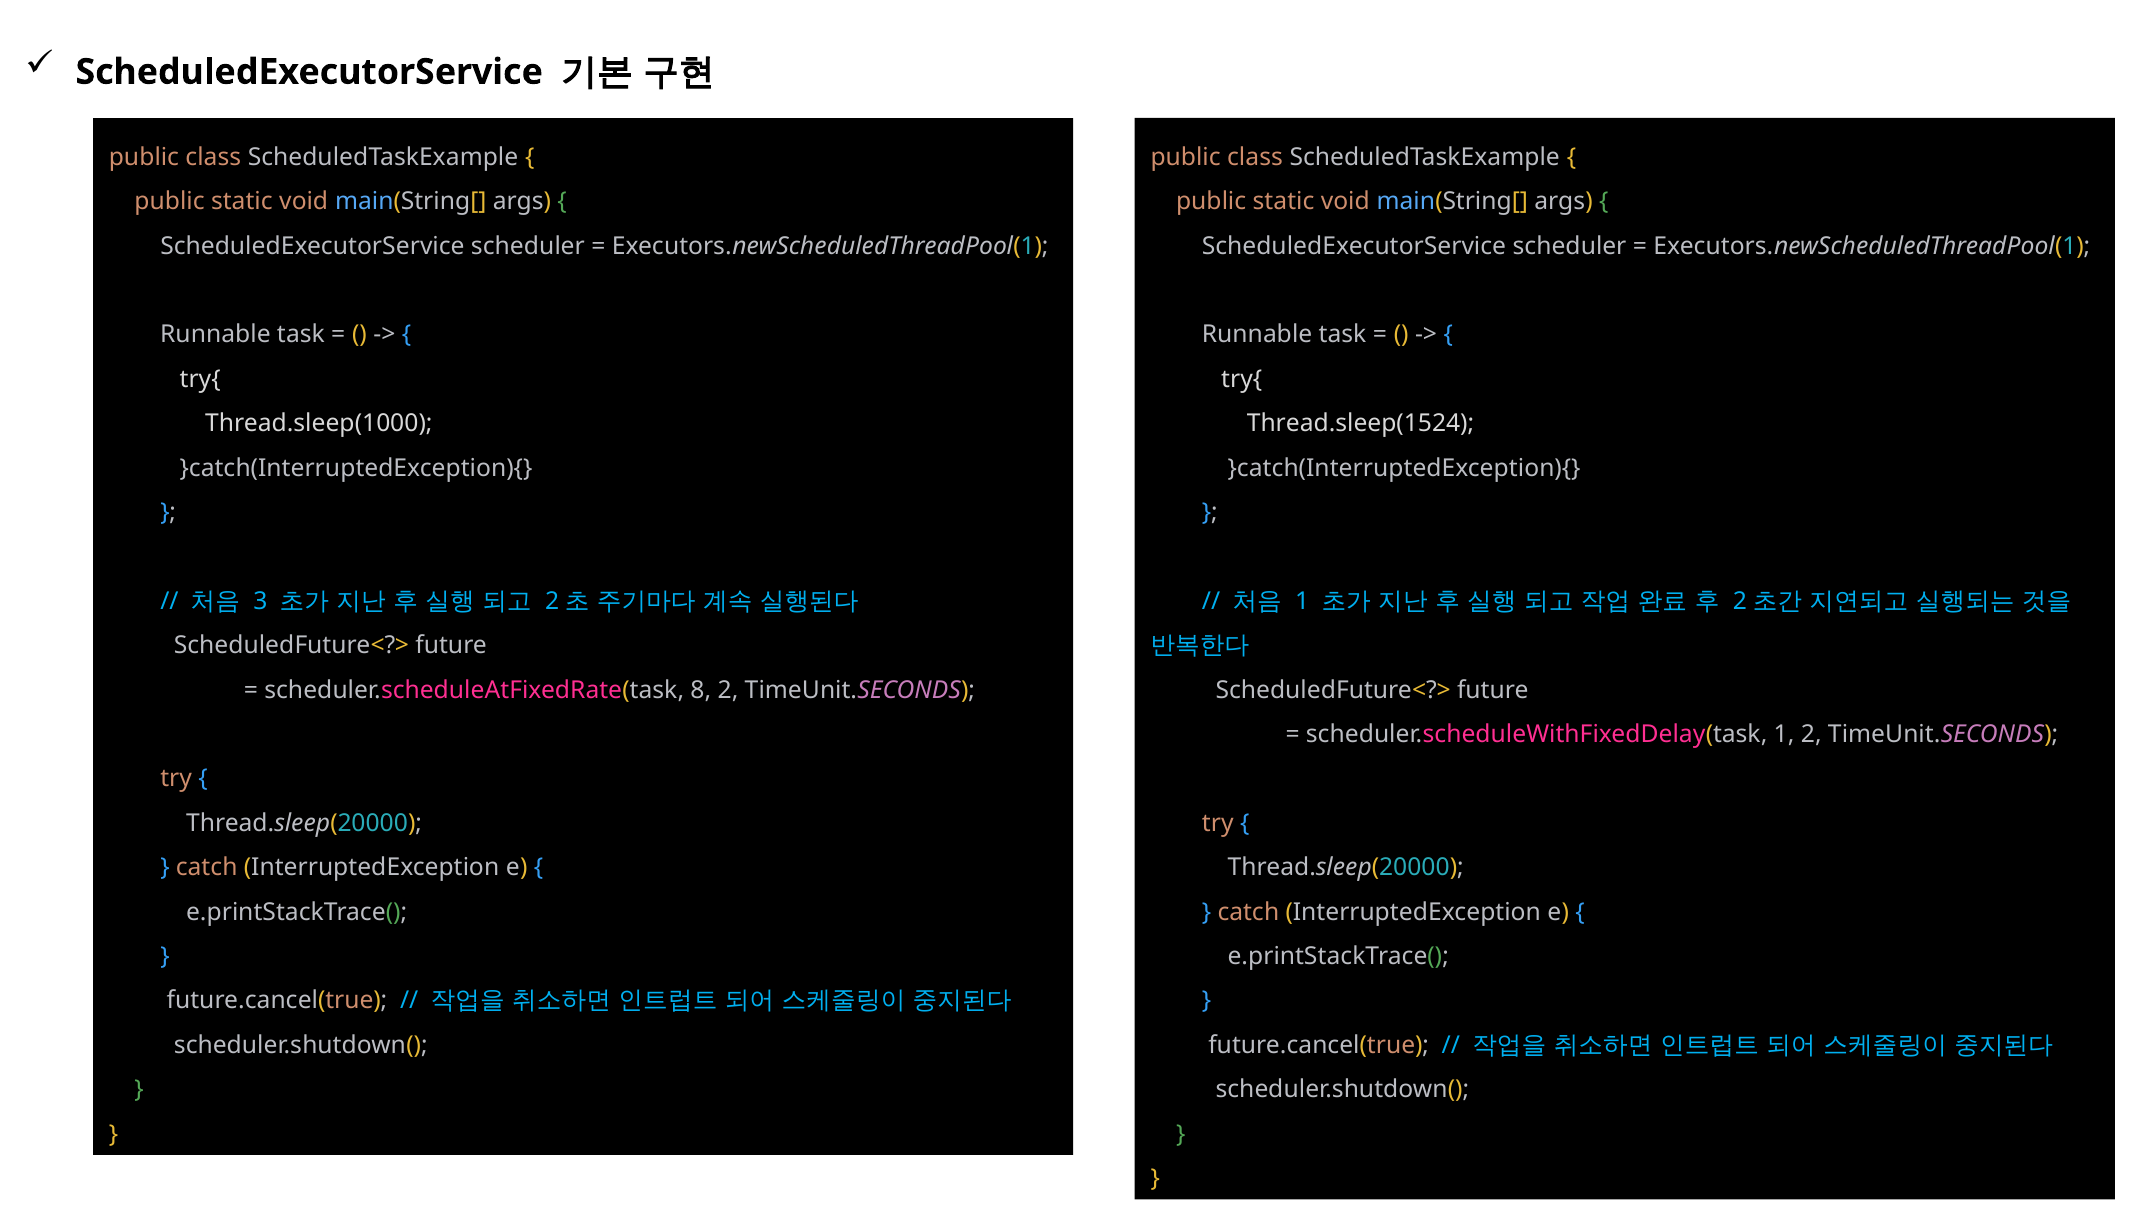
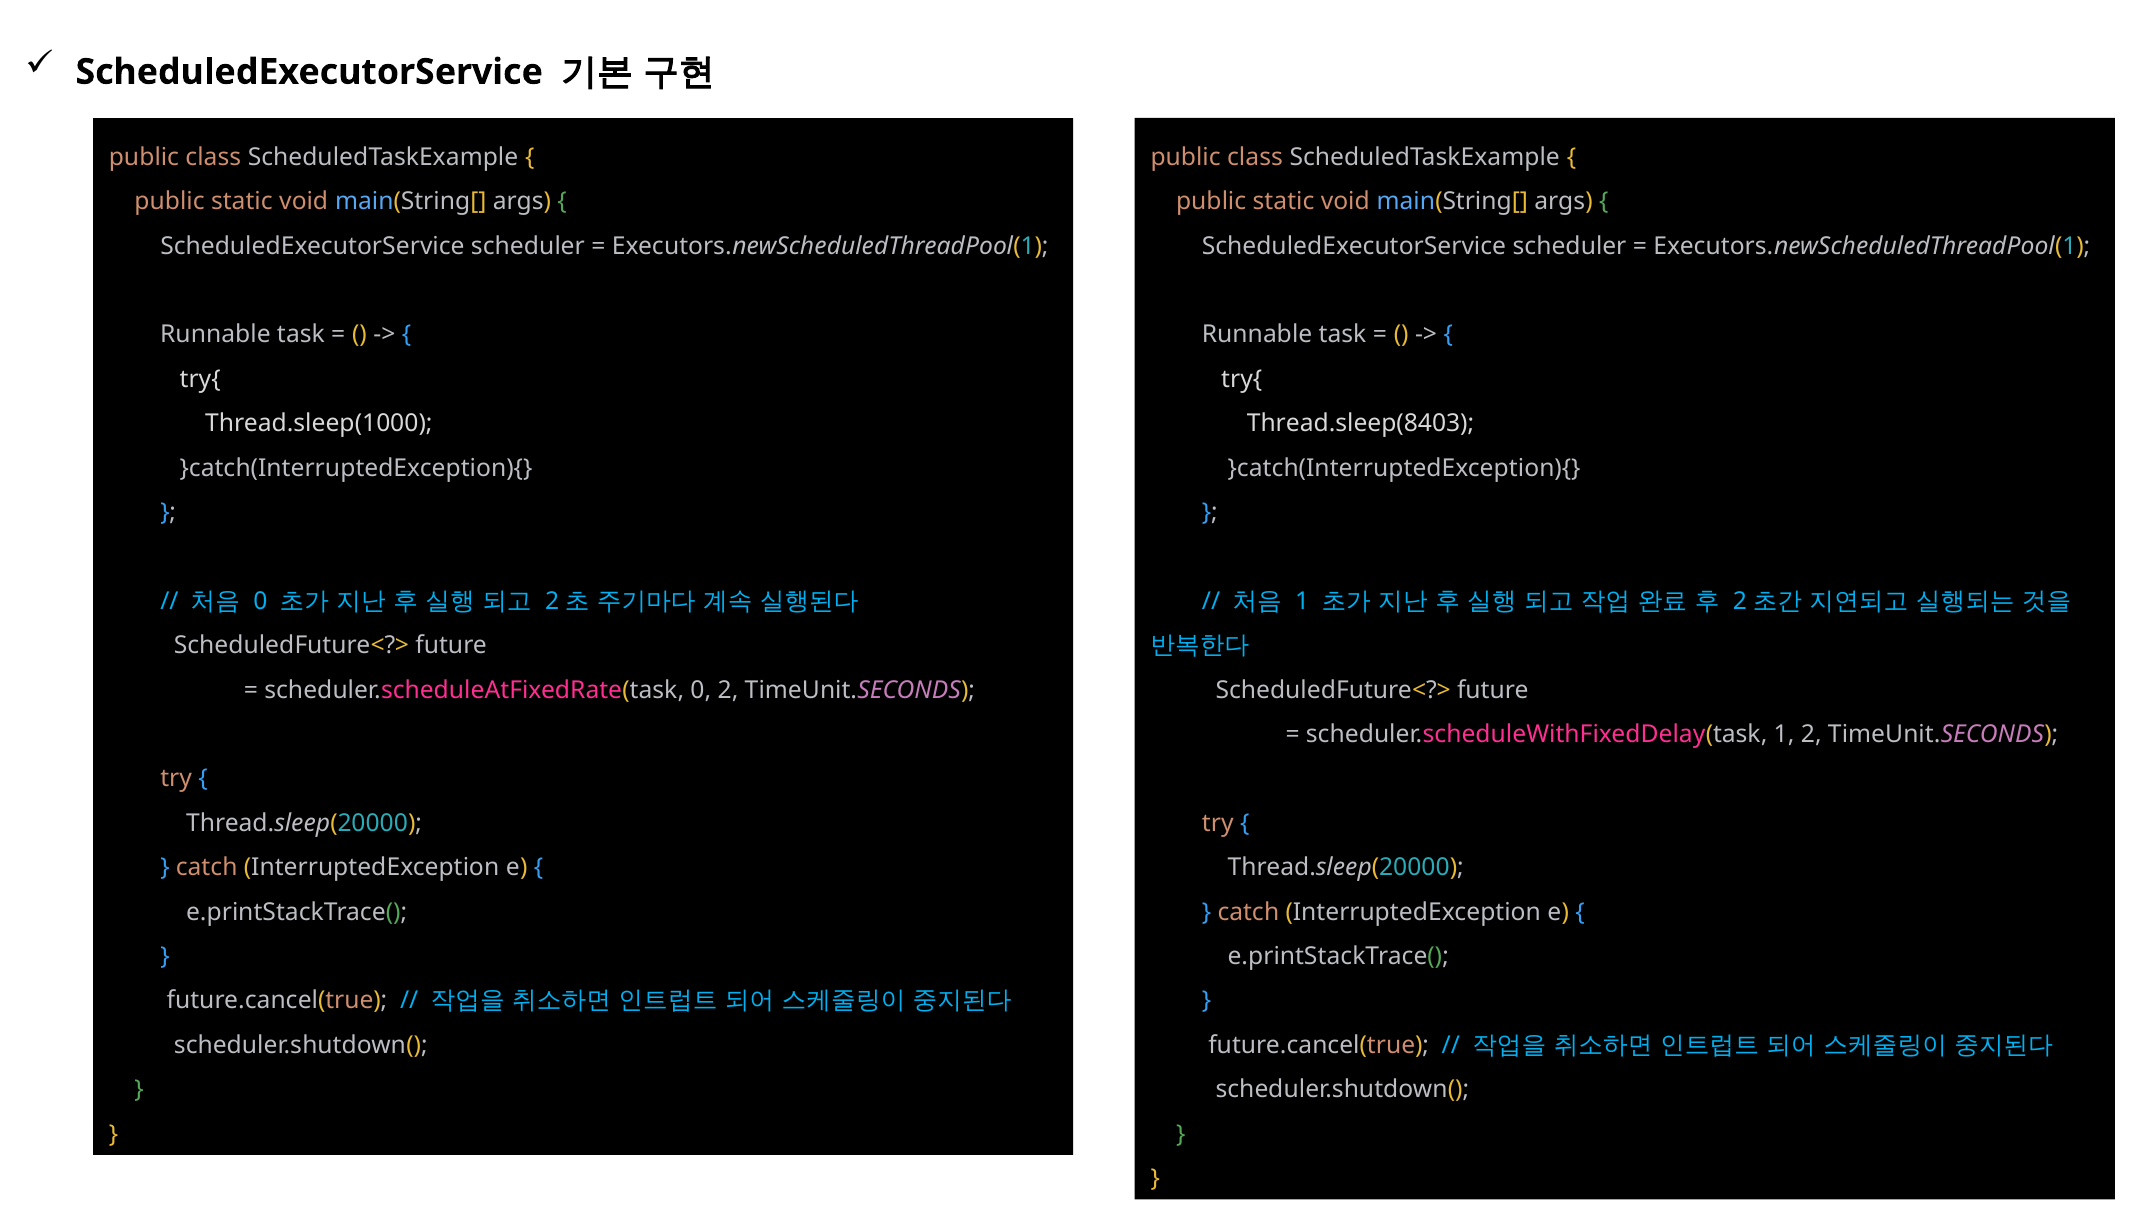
Thread.sleep(1524: Thread.sleep(1524 -> Thread.sleep(8403 (1361, 424)
3: 3 -> 0 (260, 601)
scheduler.scheduleAtFixedRate(task 8: 8 -> 0 (701, 690)
